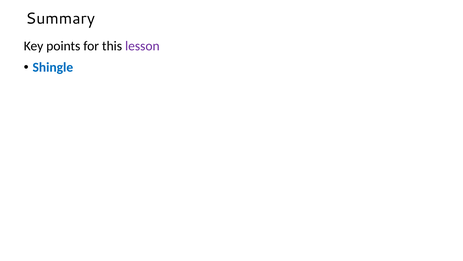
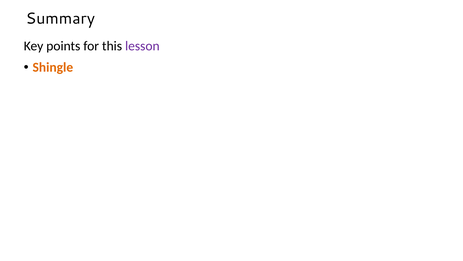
Shingle colour: blue -> orange (53, 67)
